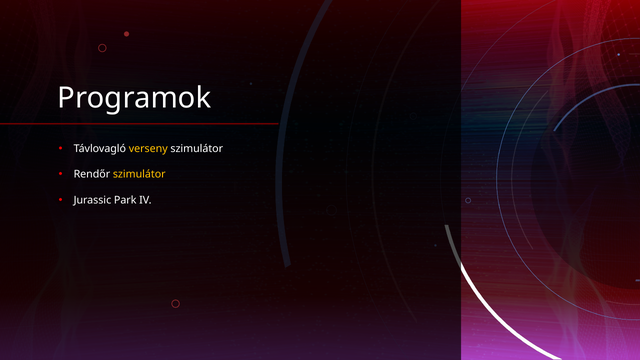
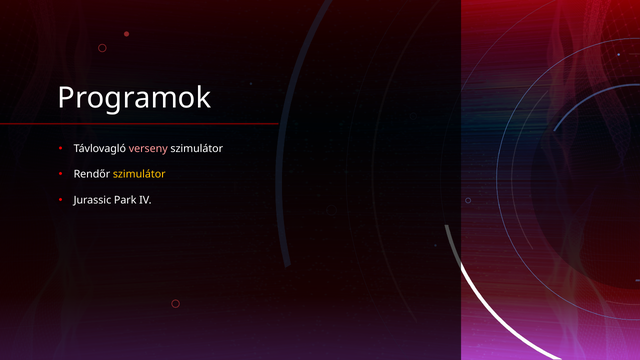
verseny colour: yellow -> pink (148, 149)
